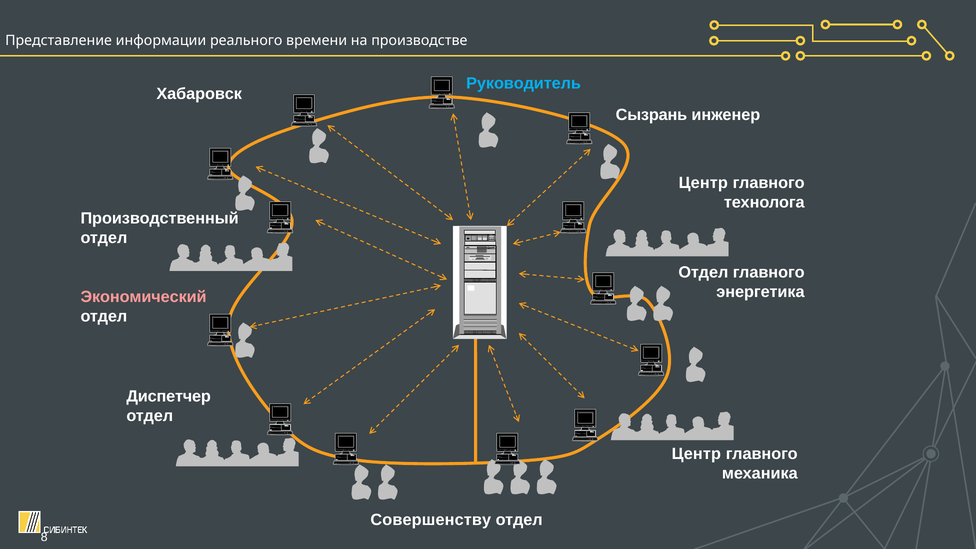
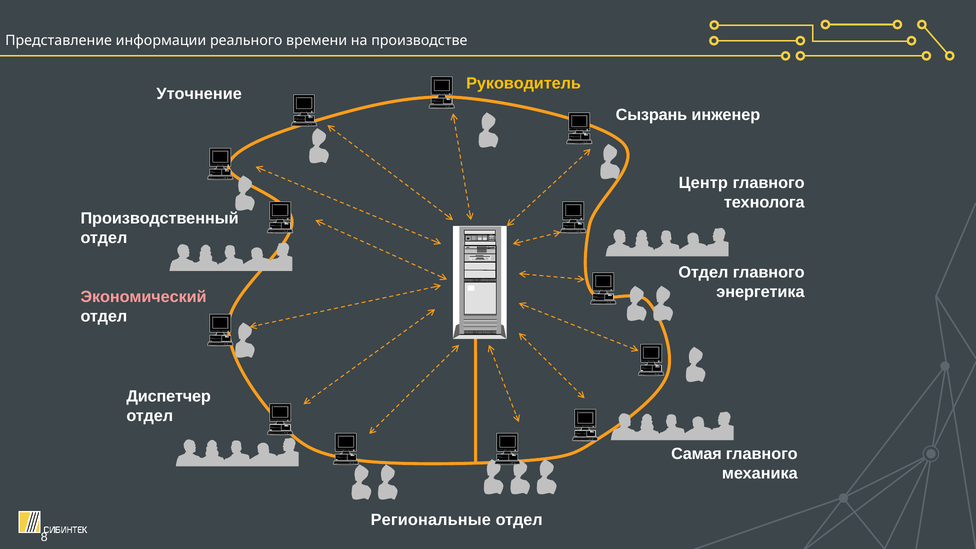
Руководитель colour: light blue -> yellow (524, 83)
Хабаровск: Хабаровск -> Уточнение (199, 94)
Центр: Центр -> Самая (697, 454)
Совершенству: Совершенству -> Региональные (431, 520)
